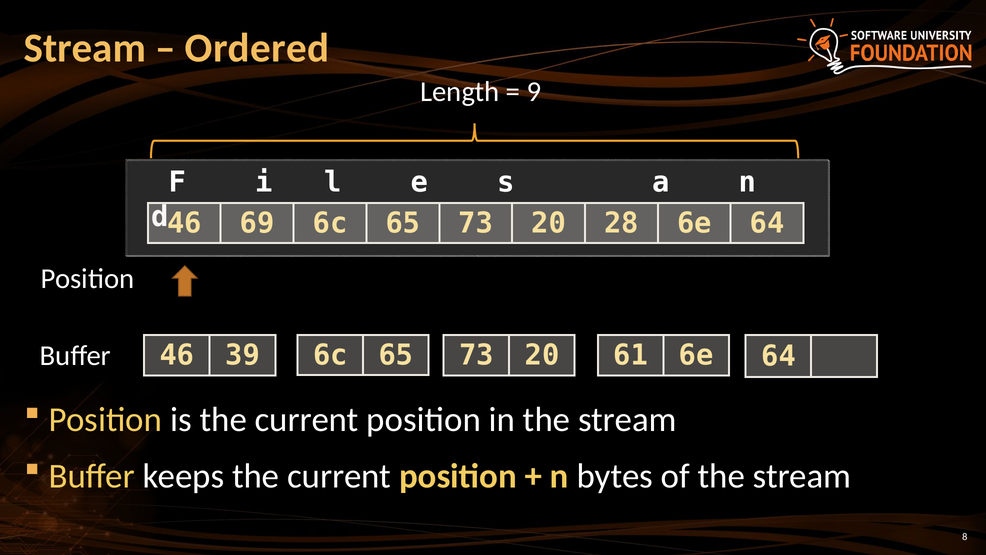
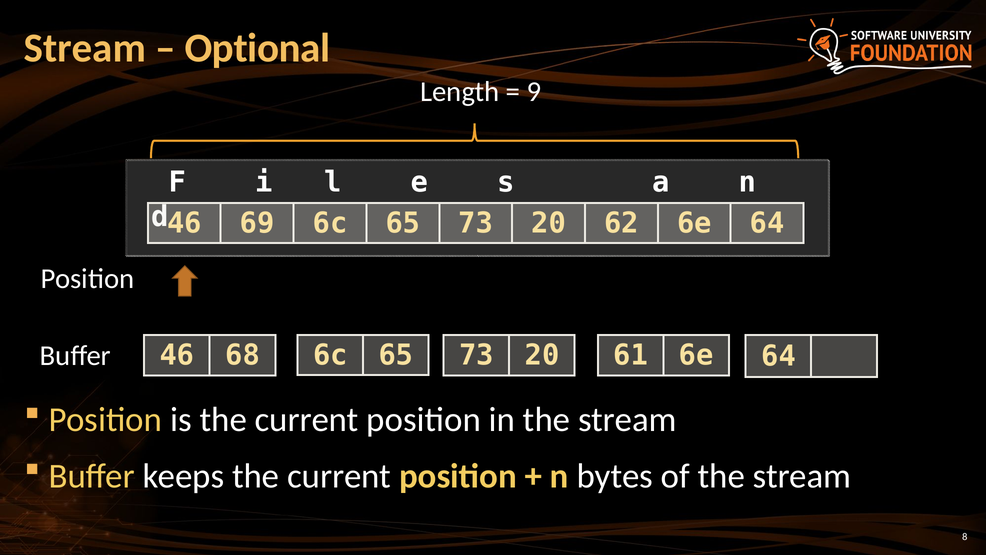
Ordered: Ordered -> Optional (257, 48)
28: 28 -> 62 (621, 223)
39: 39 -> 68 (243, 355)
